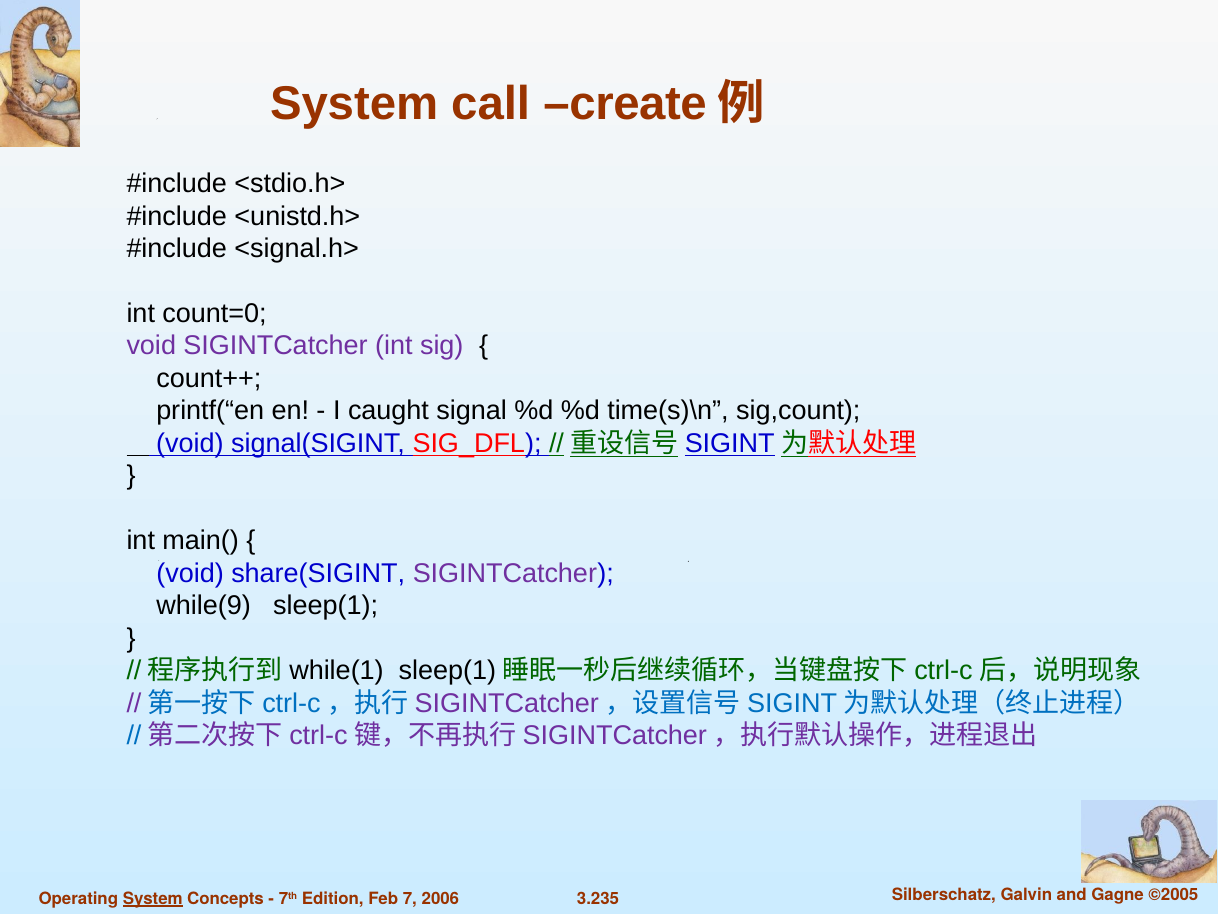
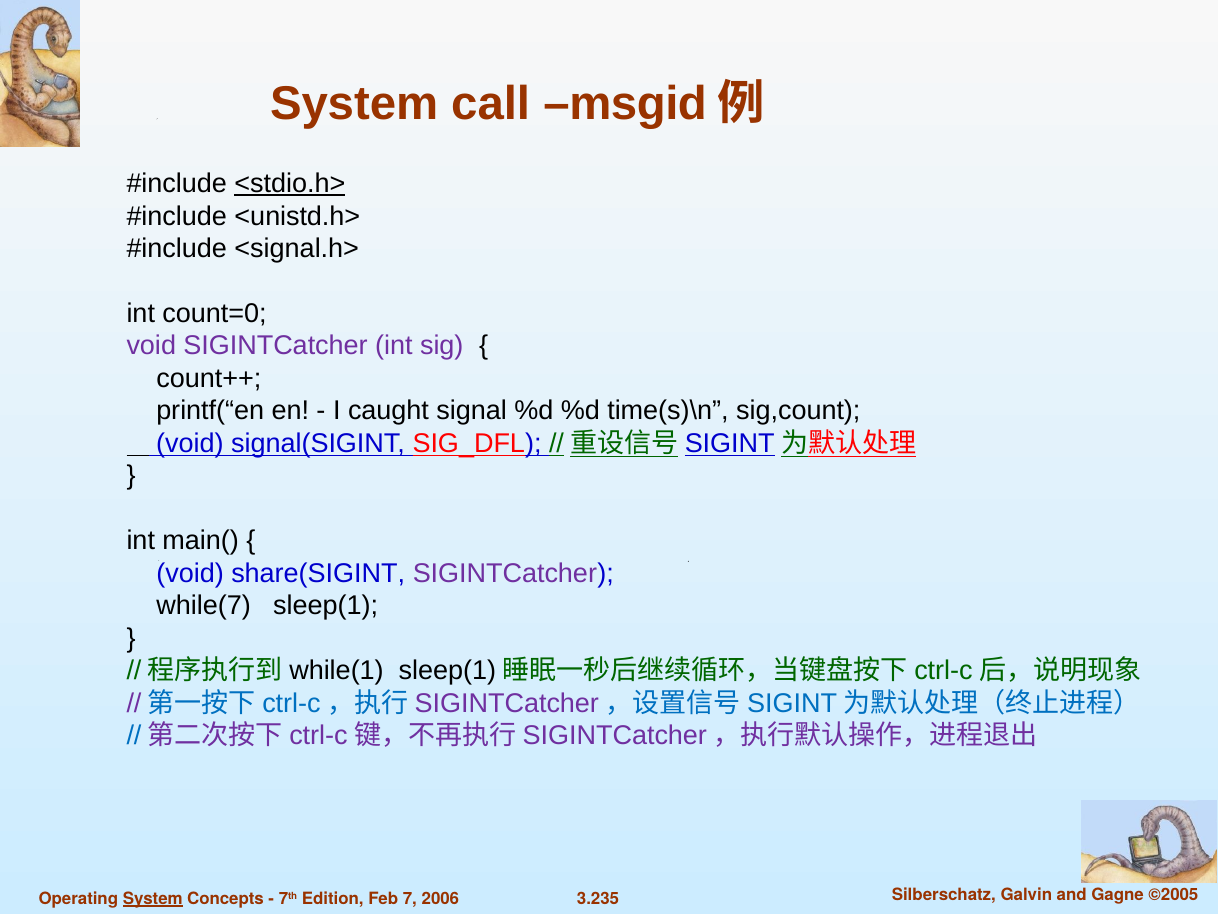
create: create -> msgid (625, 103)
<stdio.h> underline: none -> present (290, 184)
while(9: while(9 -> while(7 (204, 606)
